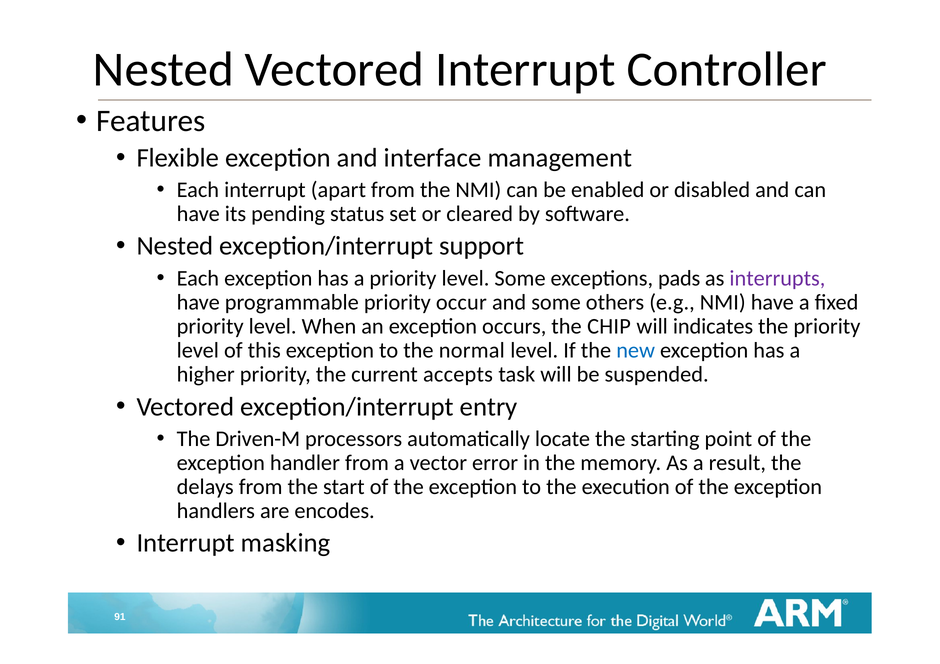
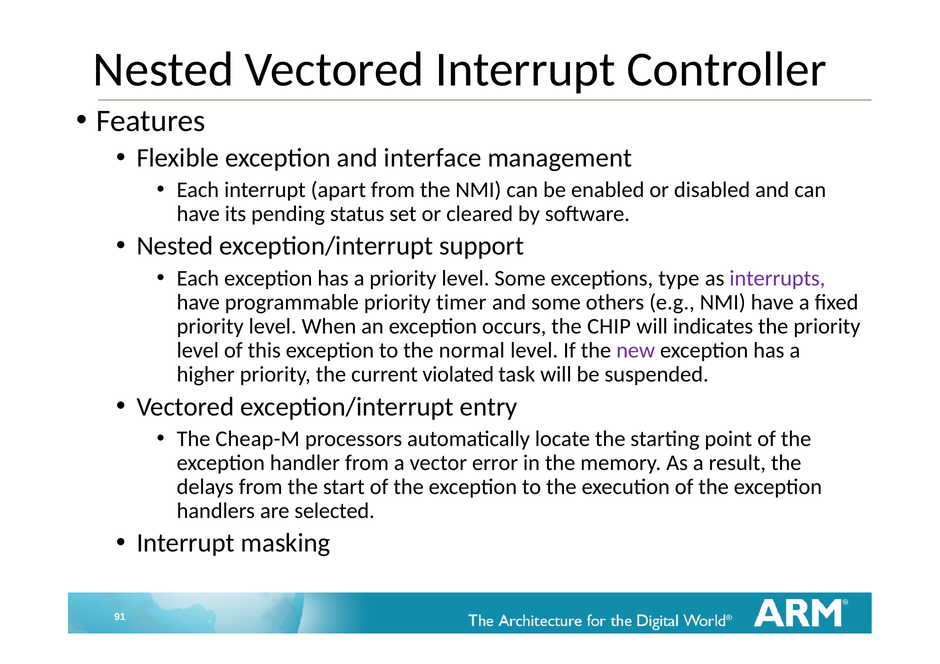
pads: pads -> type (679, 278)
occur: occur -> timer (461, 302)
new colour: blue -> purple (636, 351)
accepts: accepts -> violated (458, 375)
Driven-M: Driven-M -> Cheap-M (258, 439)
encodes: encodes -> selected (335, 511)
